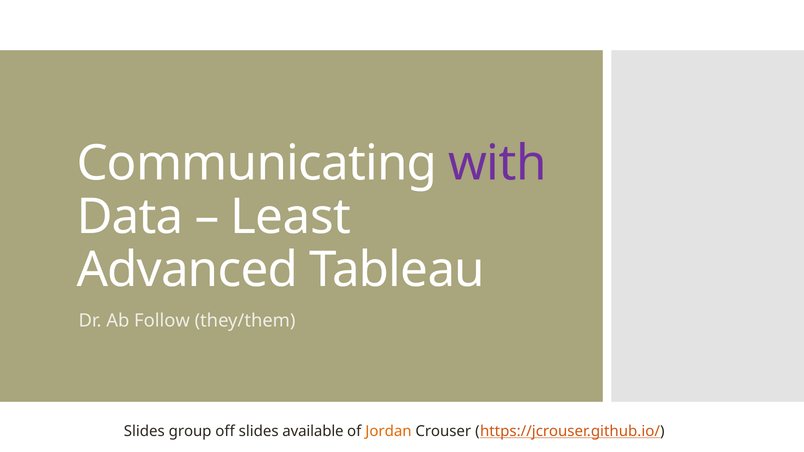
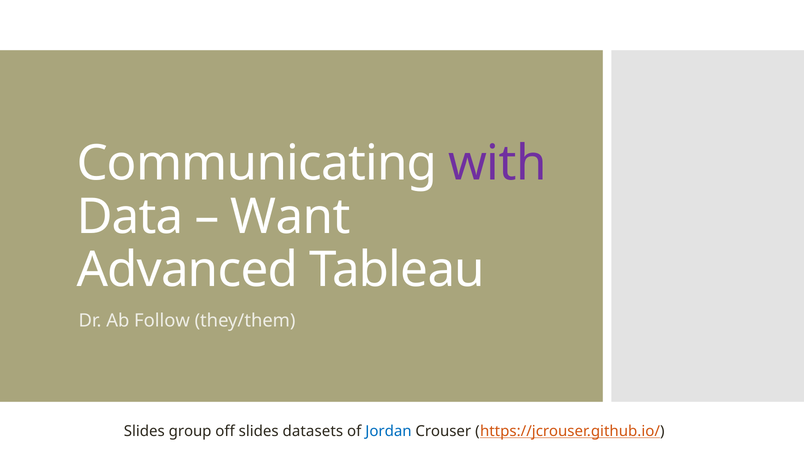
Least: Least -> Want (291, 217)
available: available -> datasets (313, 431)
Jordan colour: orange -> blue (388, 431)
